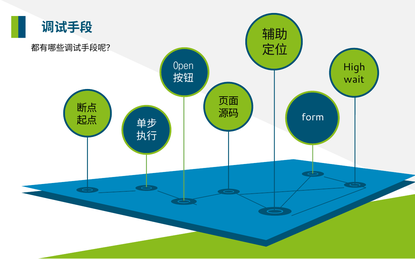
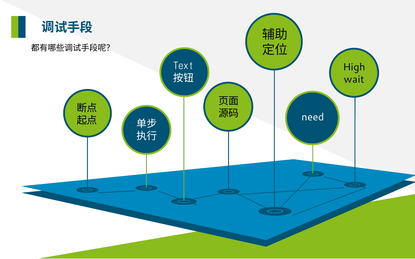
Open: Open -> Text (183, 66)
form: form -> need (313, 117)
